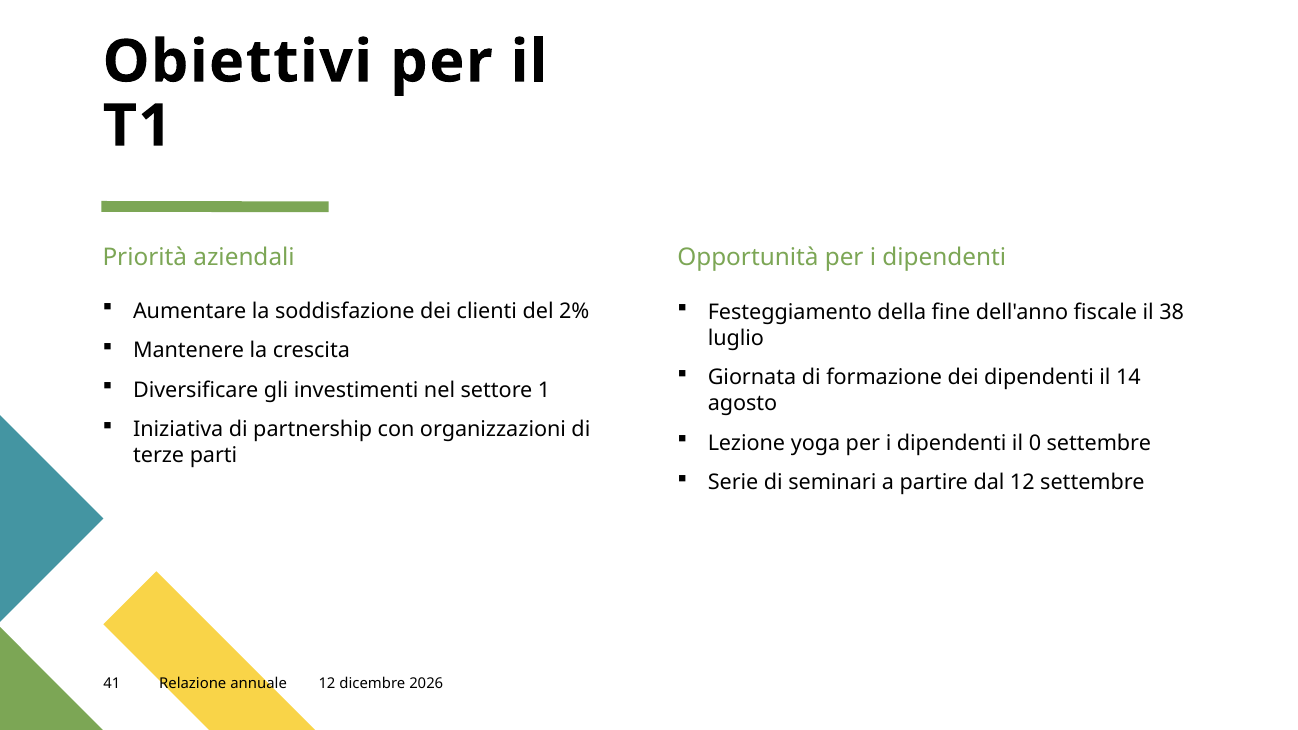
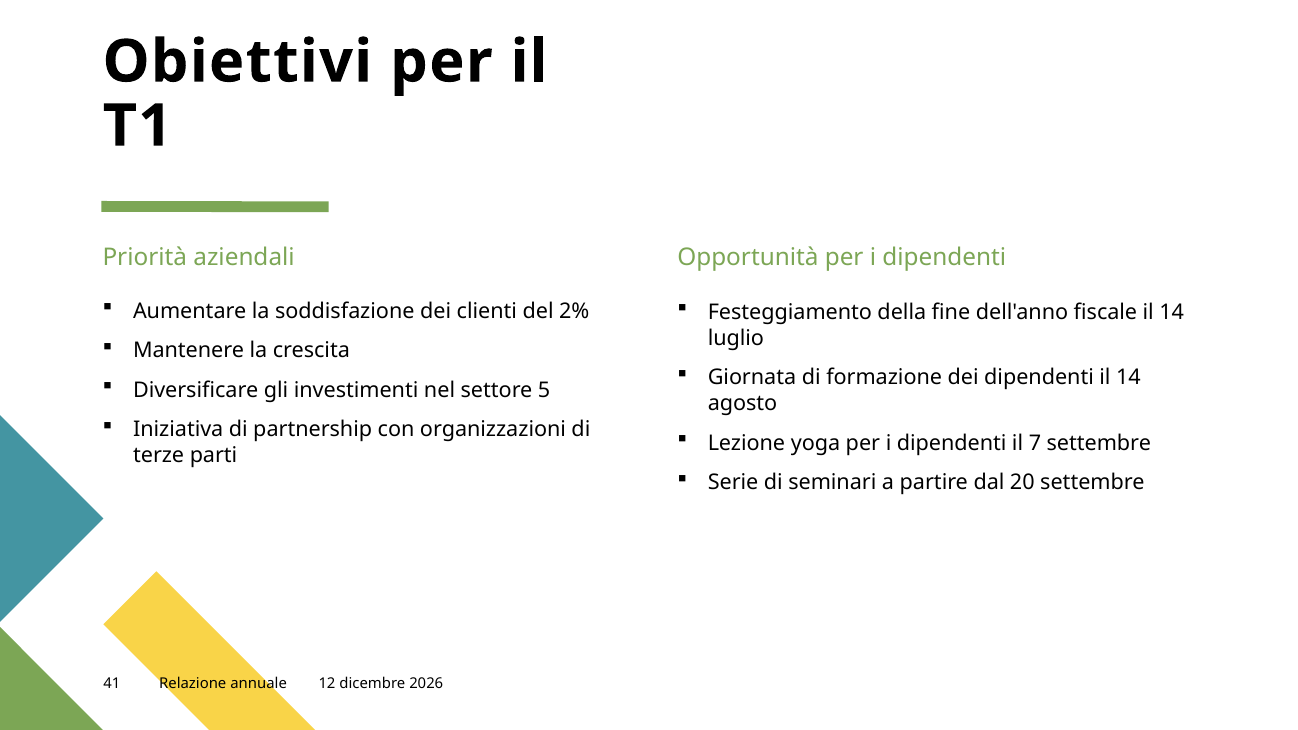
fiscale il 38: 38 -> 14 (1172, 312)
1: 1 -> 5 (544, 390)
0: 0 -> 7 (1035, 443)
dal 12: 12 -> 20 (1022, 483)
